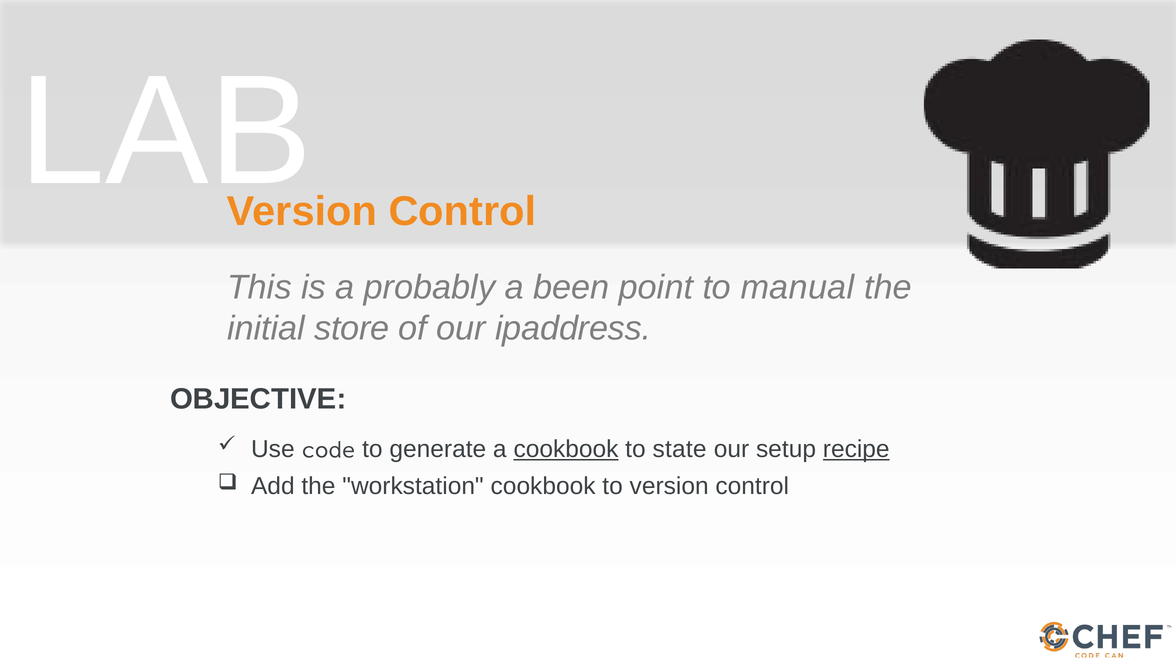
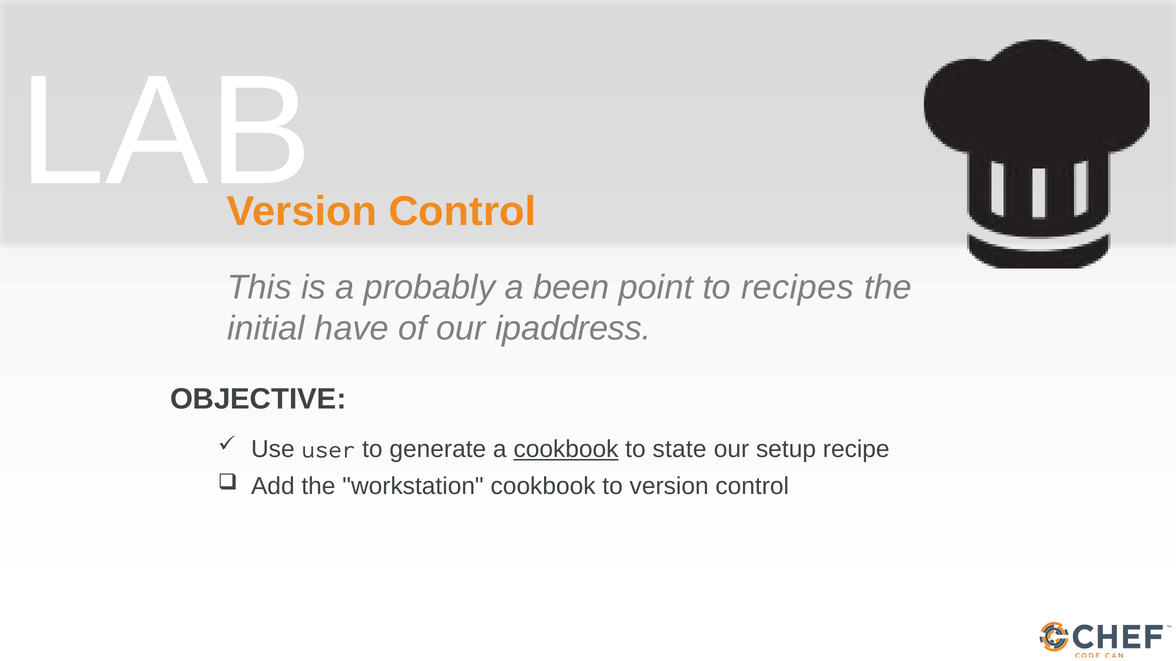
manual: manual -> recipes (797, 288)
store: store -> have (352, 329)
code: code -> user (328, 450)
recipe underline: present -> none (856, 450)
